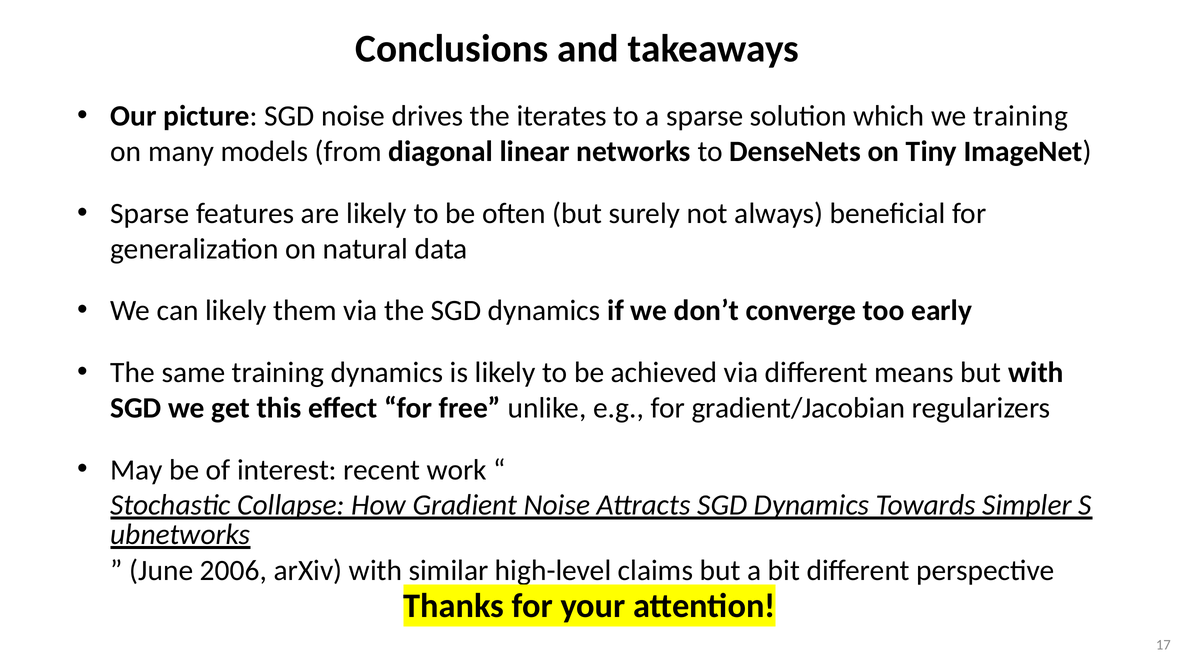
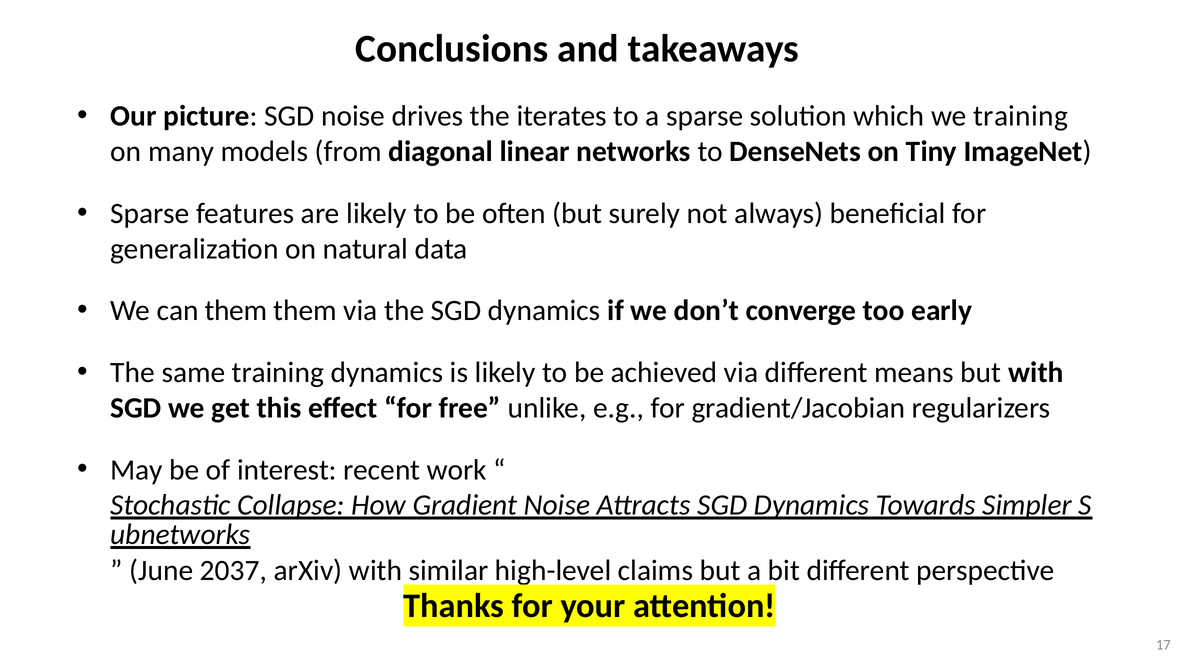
can likely: likely -> them (236, 311)
2006: 2006 -> 2037 (233, 571)
